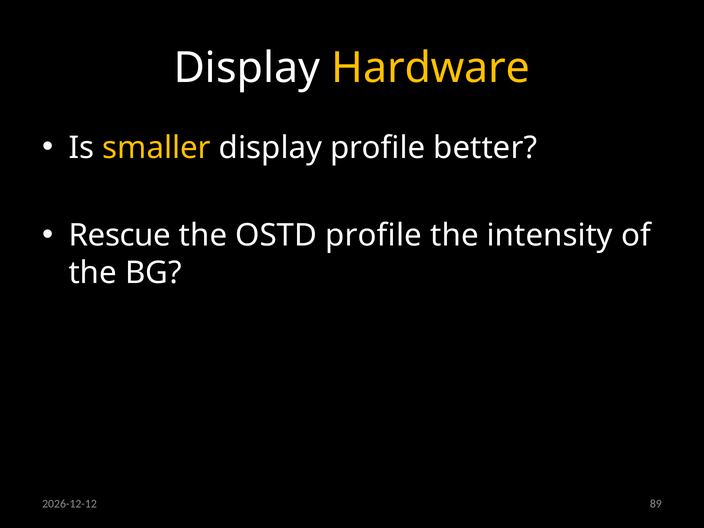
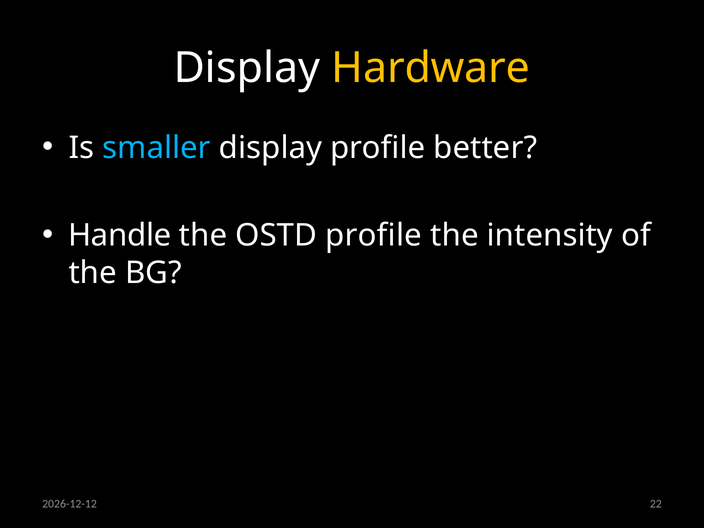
smaller colour: yellow -> light blue (157, 148)
Rescue: Rescue -> Handle (120, 235)
89: 89 -> 22 (656, 504)
